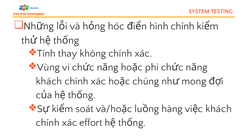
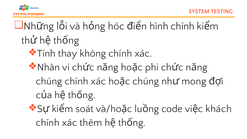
Vùng: Vùng -> Nhân (49, 67)
khách: khách -> chúng (49, 81)
hàng: hàng -> code (172, 109)
effort: effort -> thêm (91, 123)
